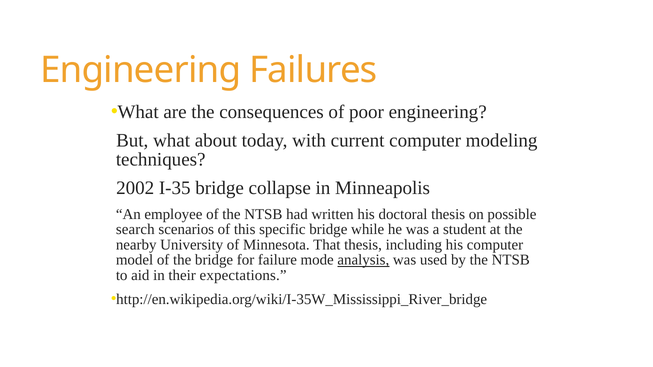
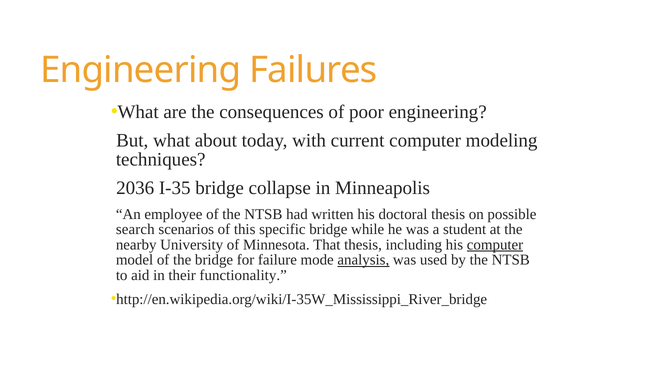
2002: 2002 -> 2036 (135, 188)
computer underline: none -> present (495, 245)
expectations: expectations -> functionality (243, 275)
